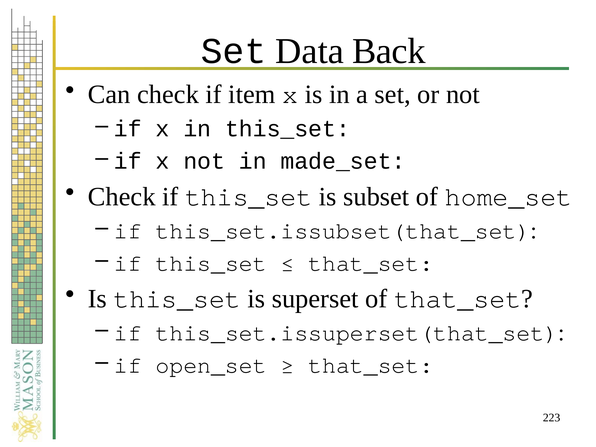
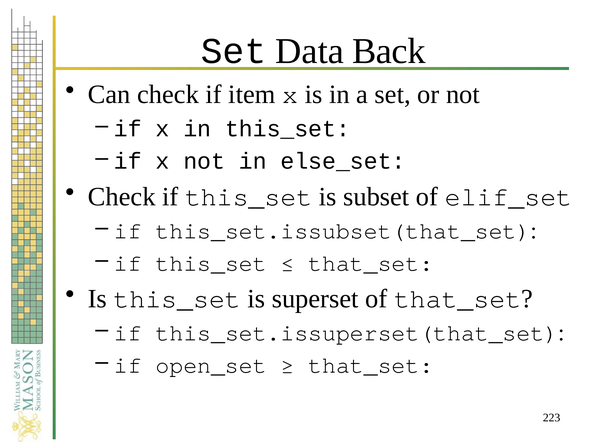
made_set: made_set -> else_set (343, 161)
home_set: home_set -> elif_set (509, 197)
